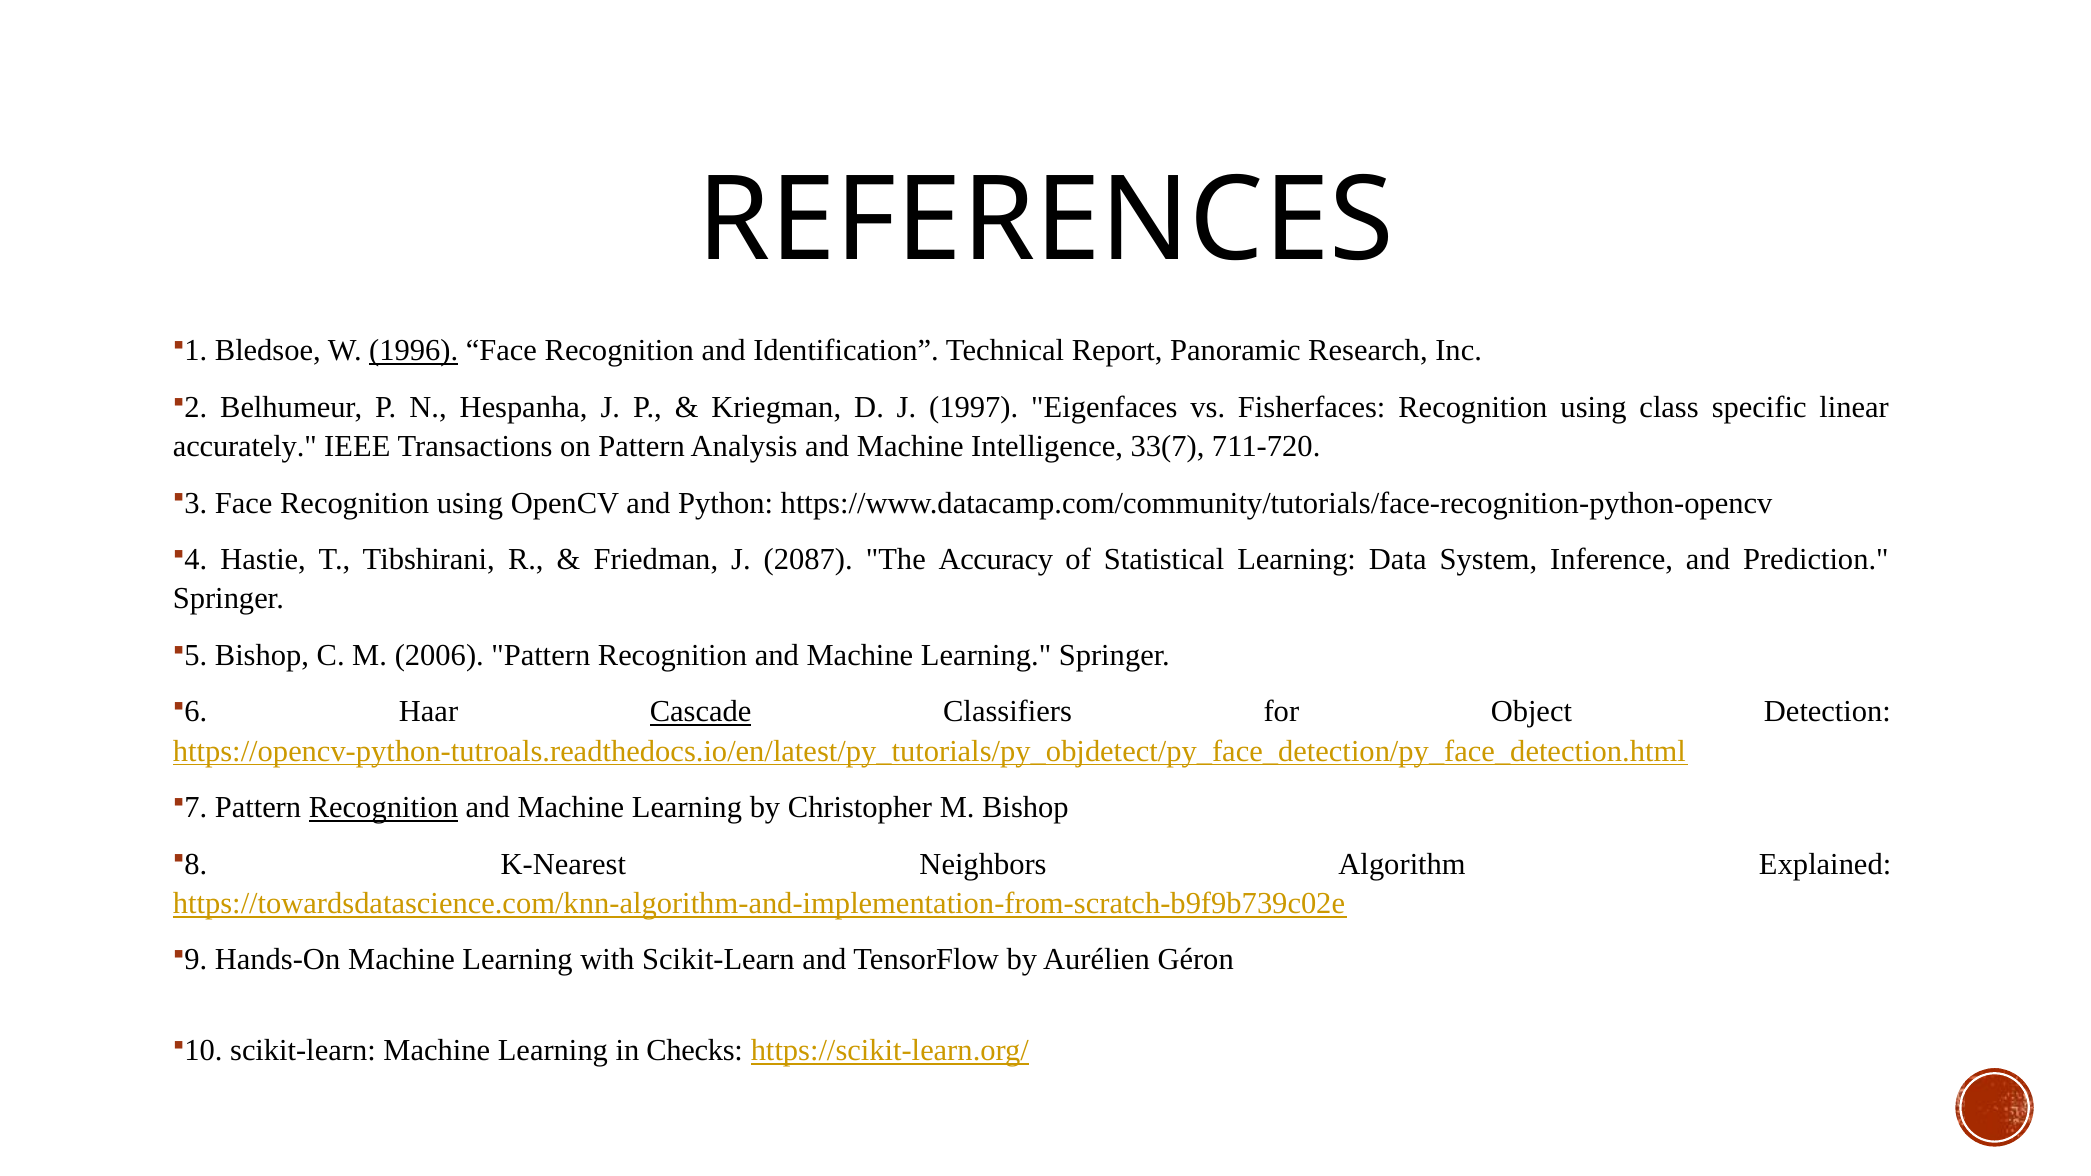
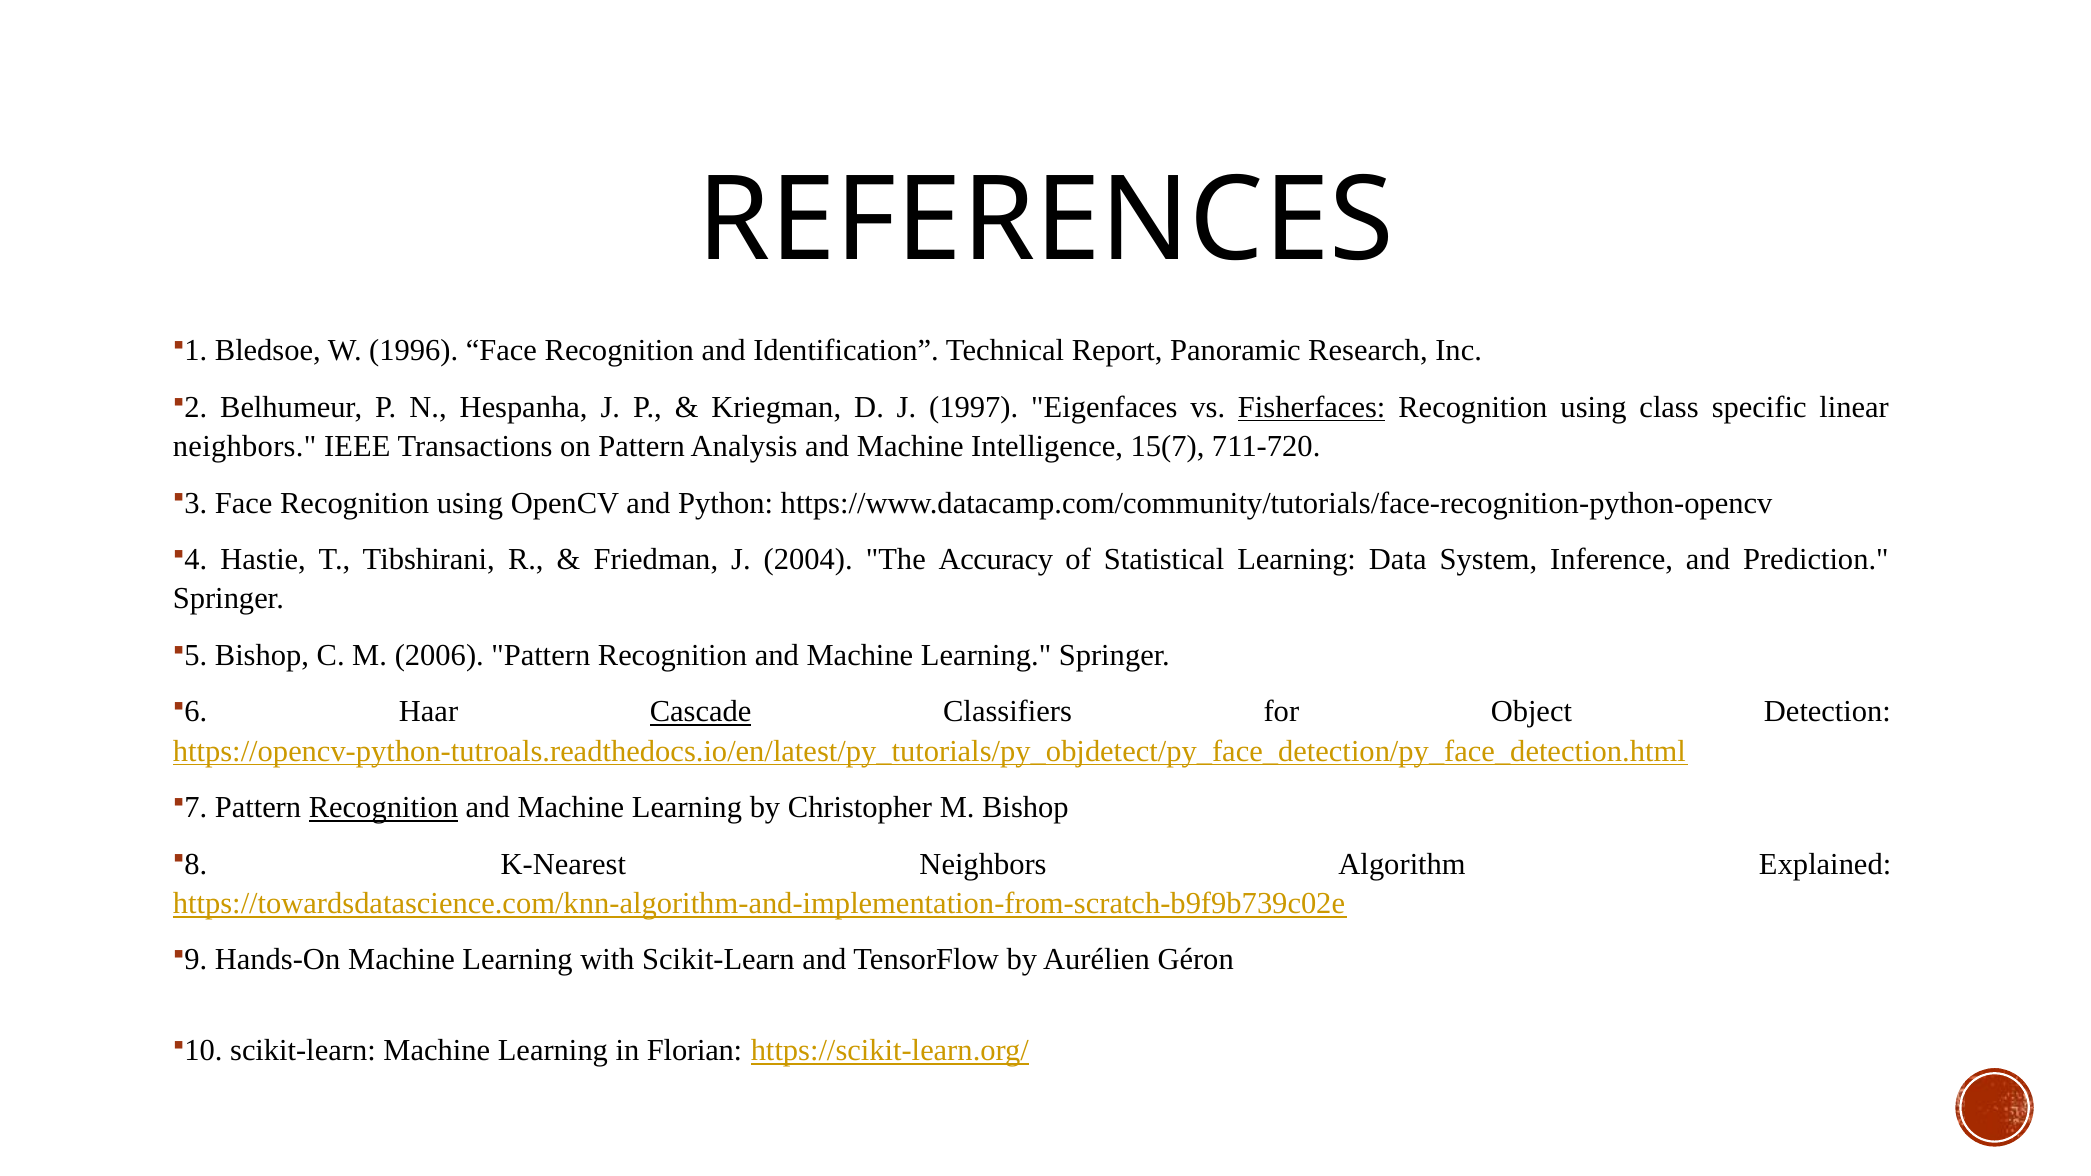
1996 underline: present -> none (414, 351)
Fisherfaces underline: none -> present (1312, 407)
accurately: accurately -> neighbors (245, 447)
33(7: 33(7 -> 15(7 (1167, 447)
2087: 2087 -> 2004 (808, 560)
Checks: Checks -> Florian (695, 1051)
